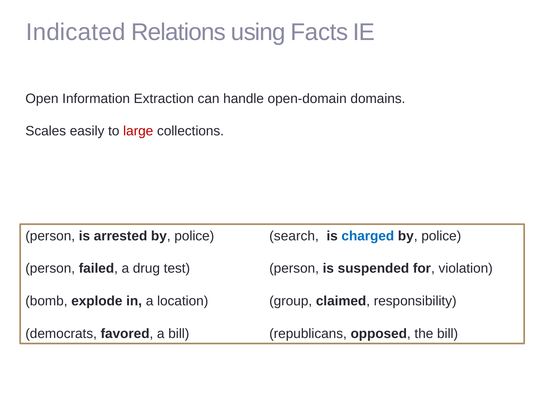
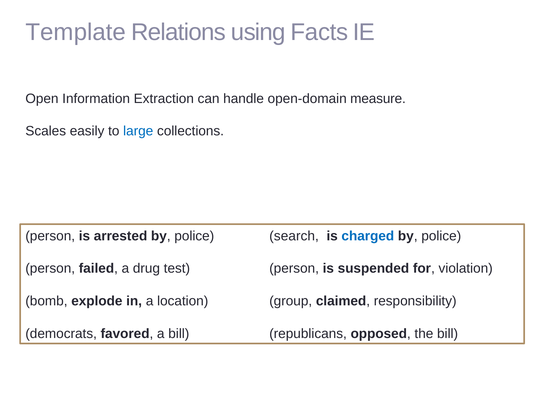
Indicated: Indicated -> Template (76, 32)
domains: domains -> measure (378, 98)
large colour: red -> blue (138, 131)
